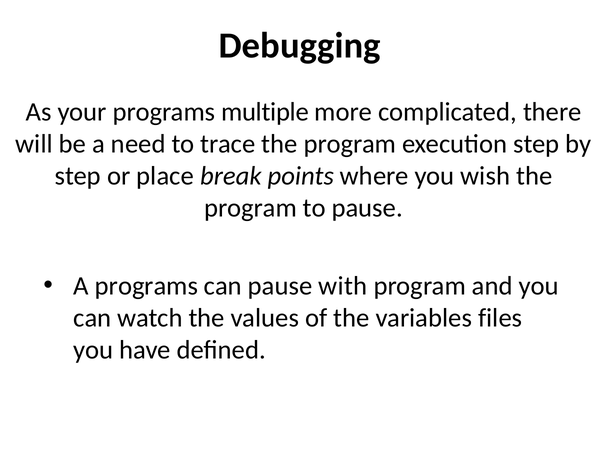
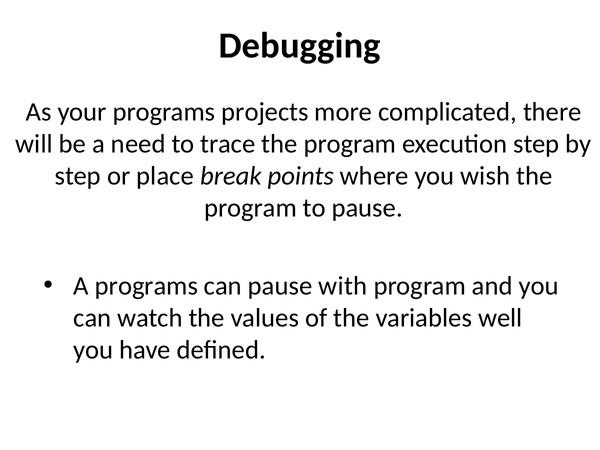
multiple: multiple -> projects (265, 112)
files: files -> well (500, 318)
